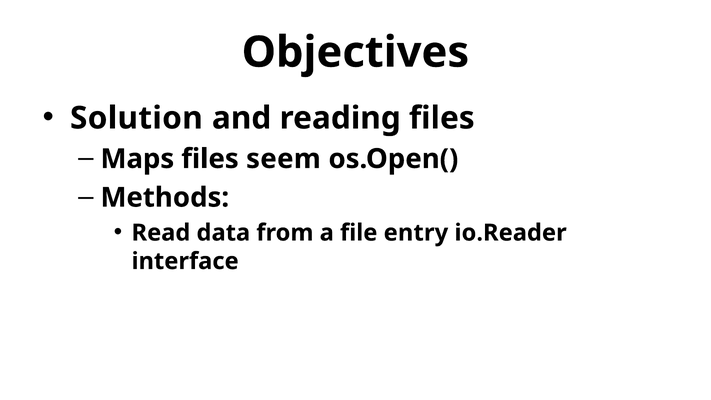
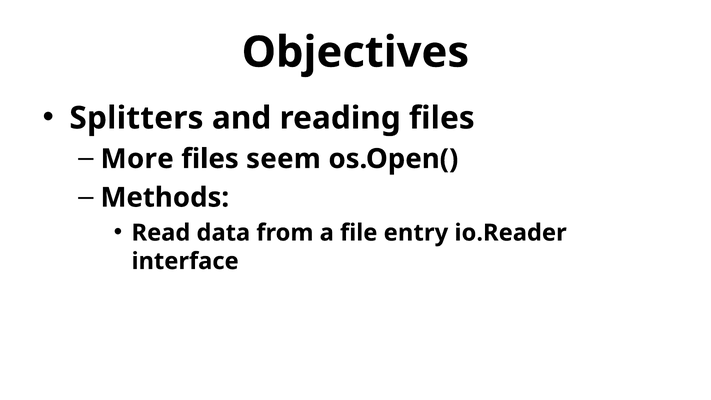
Solution: Solution -> Splitters (136, 118)
Maps: Maps -> More (137, 159)
